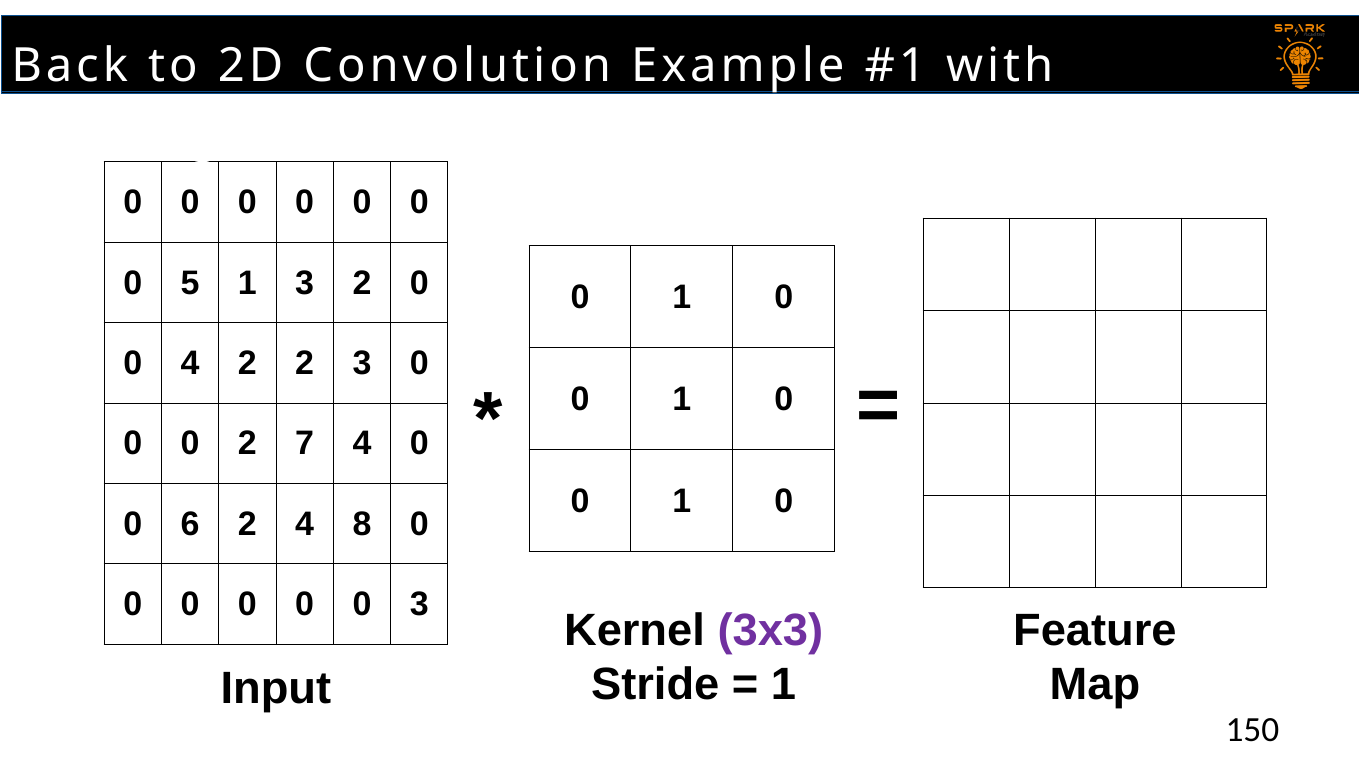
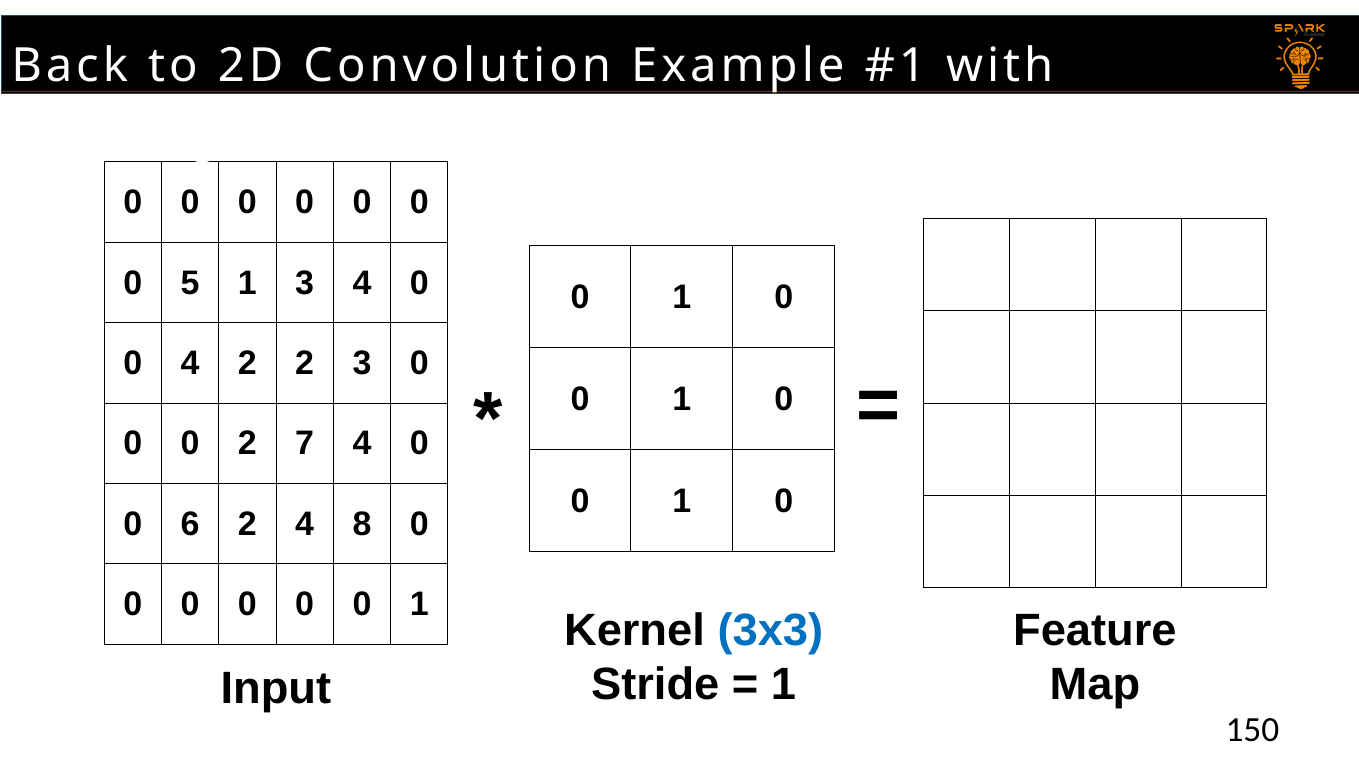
3 2: 2 -> 4 (362, 283)
0 0 0 3: 3 -> 1 (419, 605)
3x3 colour: purple -> blue (770, 631)
